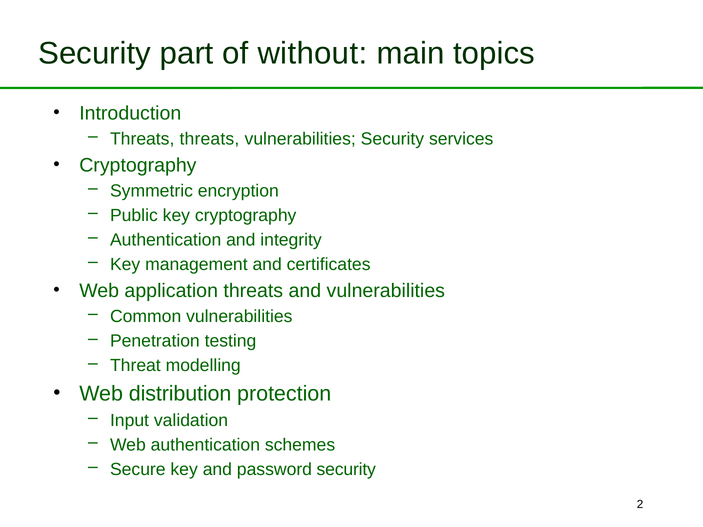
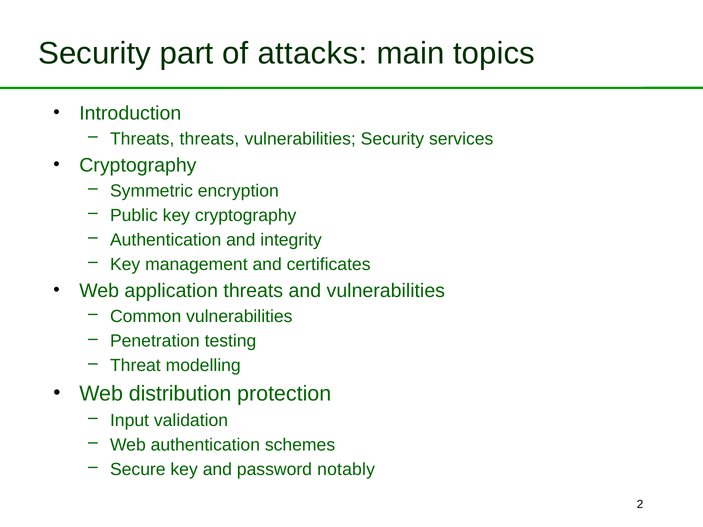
without: without -> attacks (312, 53)
password security: security -> notably (346, 470)
